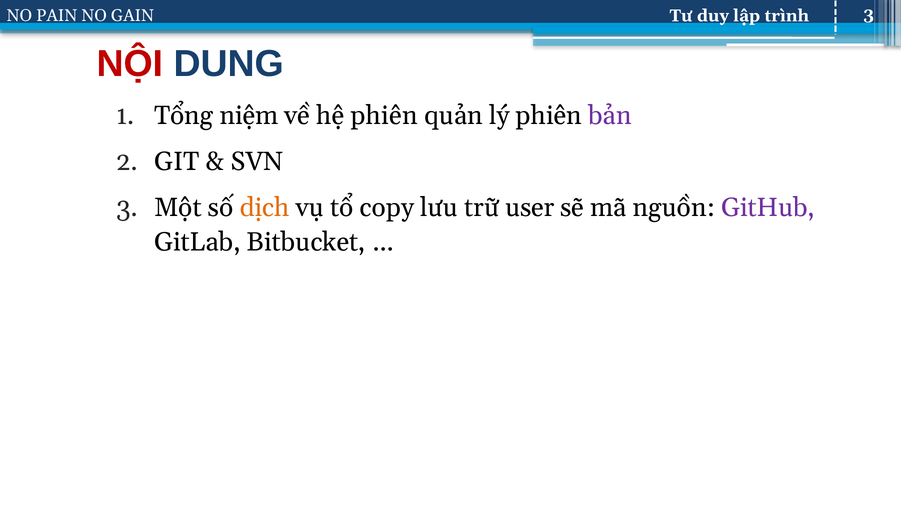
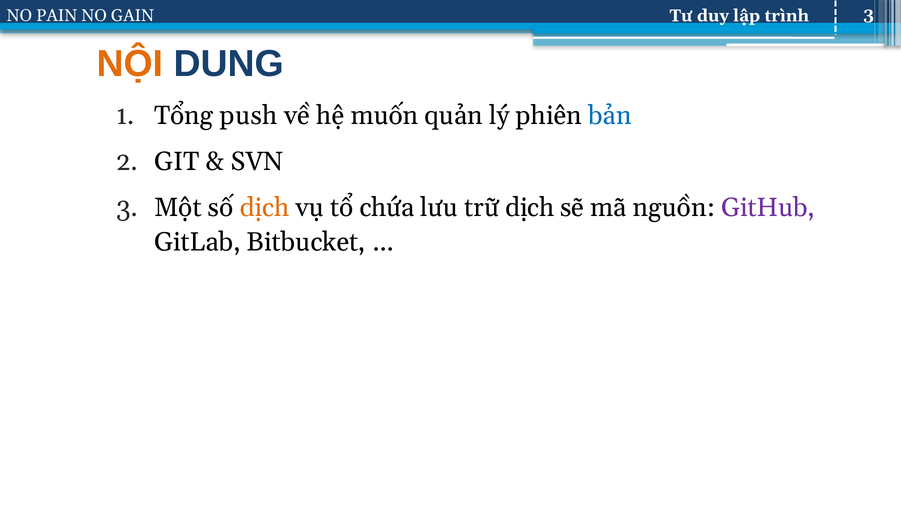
NỘI colour: red -> orange (130, 64)
niệm: niệm -> push (249, 115)
hệ phiên: phiên -> muốn (384, 115)
bản colour: purple -> blue (610, 115)
copy: copy -> chứa (387, 207)
trữ user: user -> dịch (530, 207)
